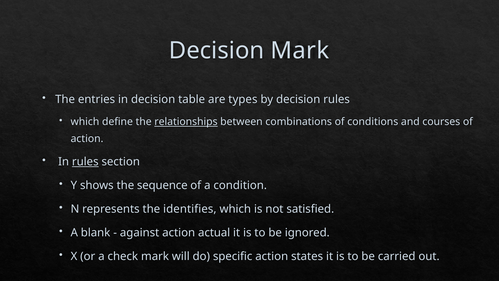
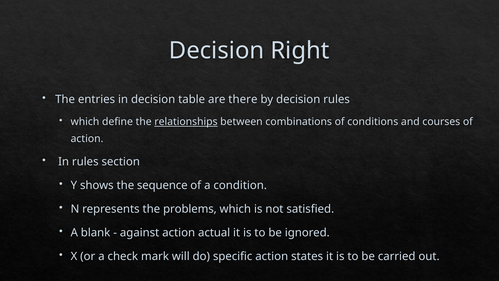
Decision Mark: Mark -> Right (300, 51)
types: types -> there (243, 99)
rules underline: present -> none (85, 162)
identifies: identifies -> problems (190, 209)
